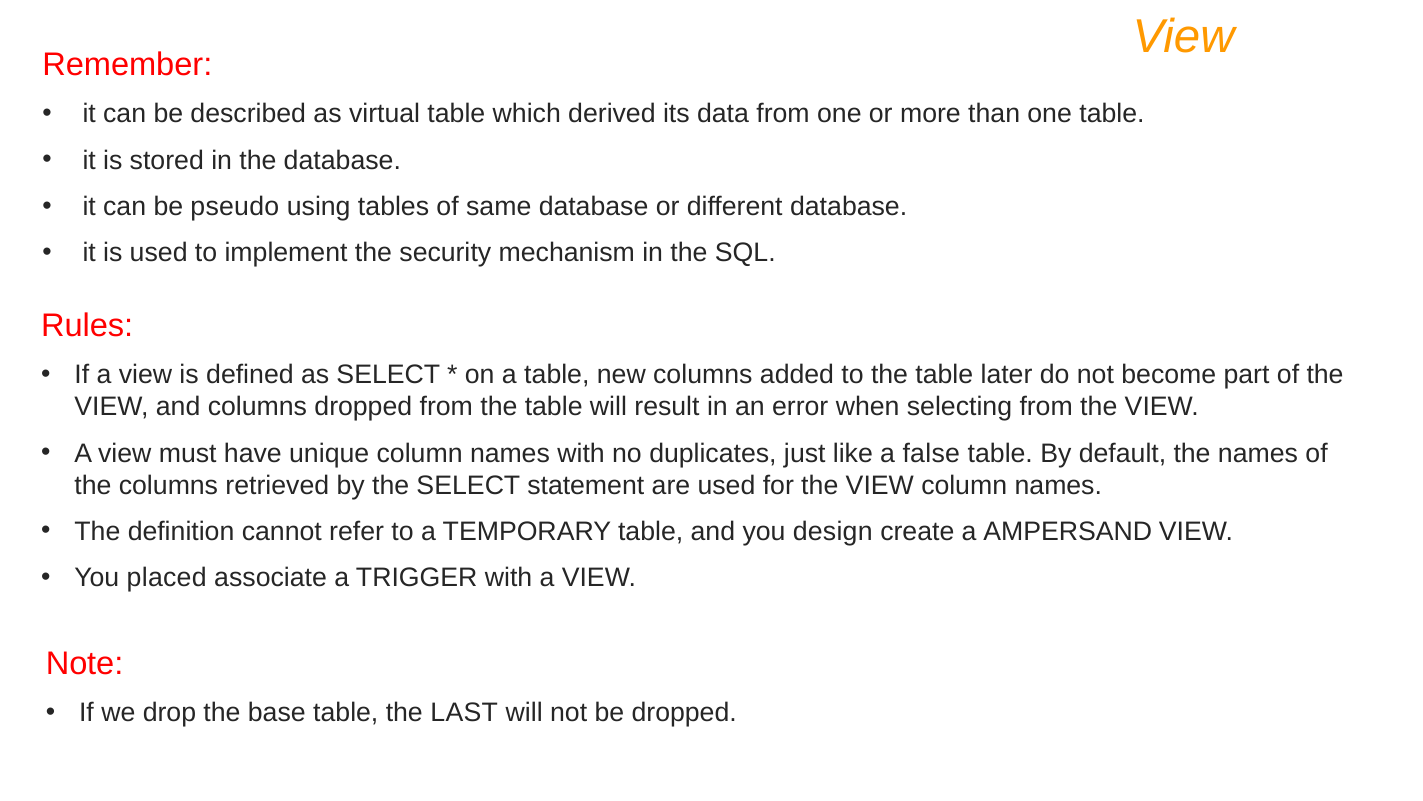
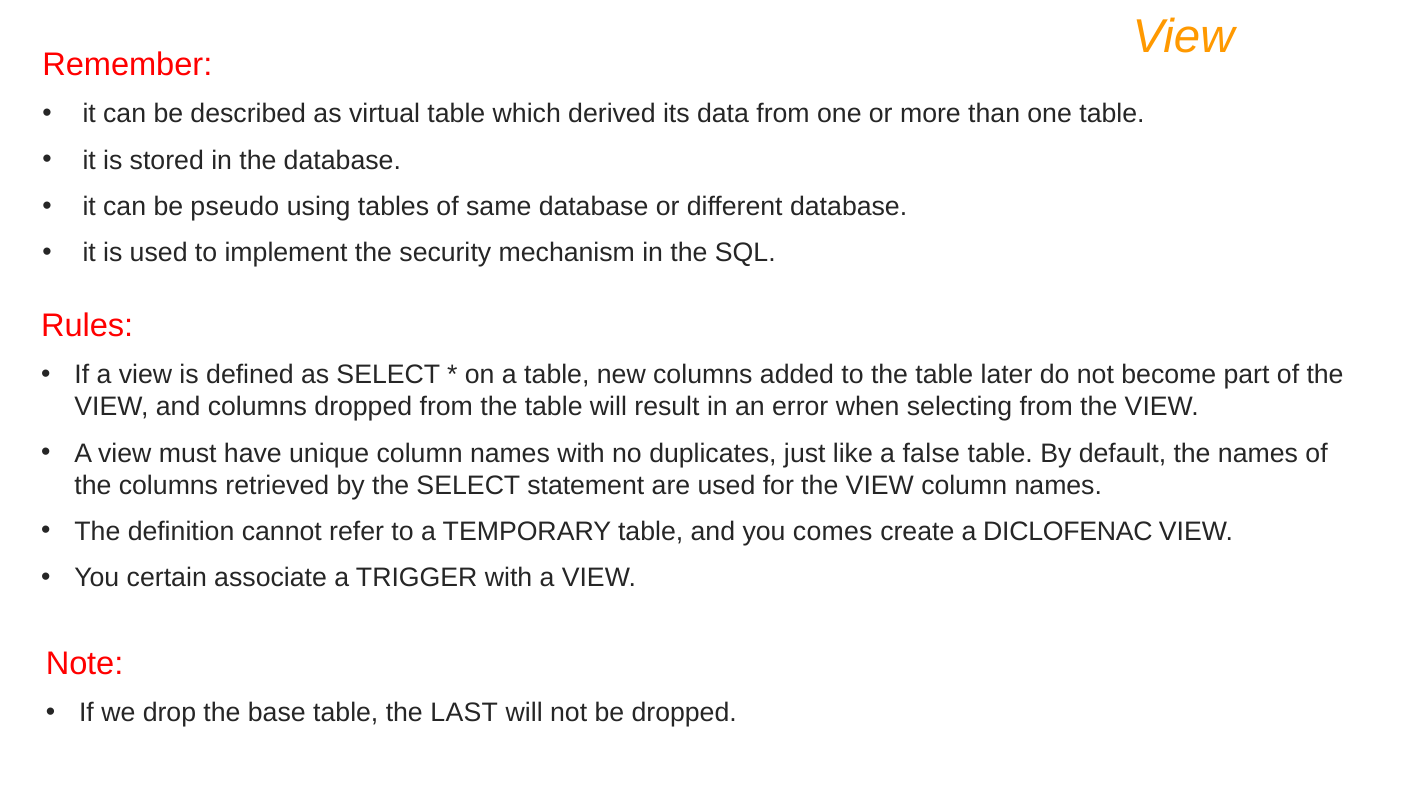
design: design -> comes (833, 531)
AMPERSAND: AMPERSAND -> DICLOFENAC (1068, 531)
placed: placed -> certain (167, 577)
